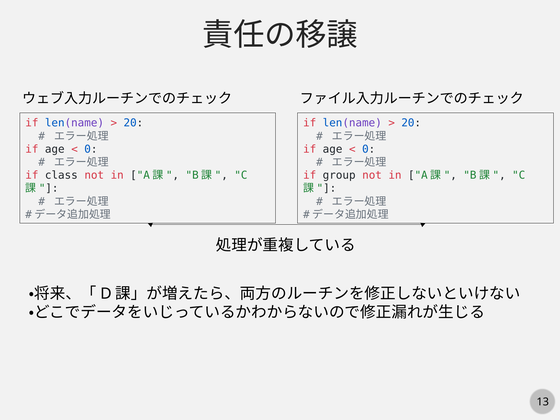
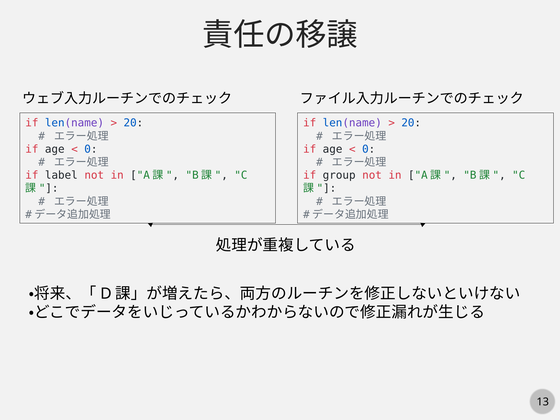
class: class -> label (61, 175)
